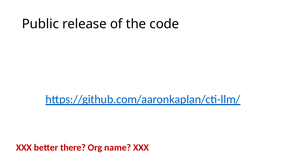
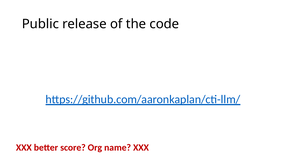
there: there -> score (73, 148)
